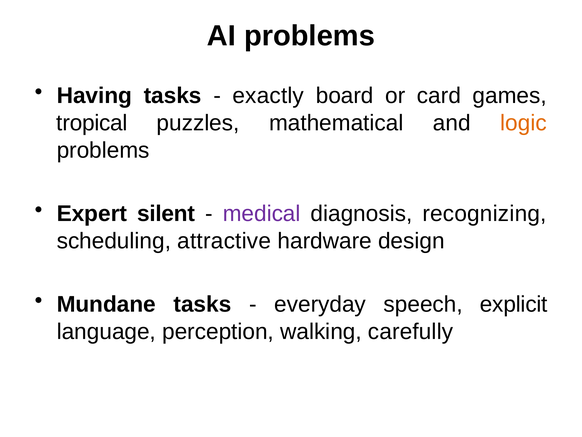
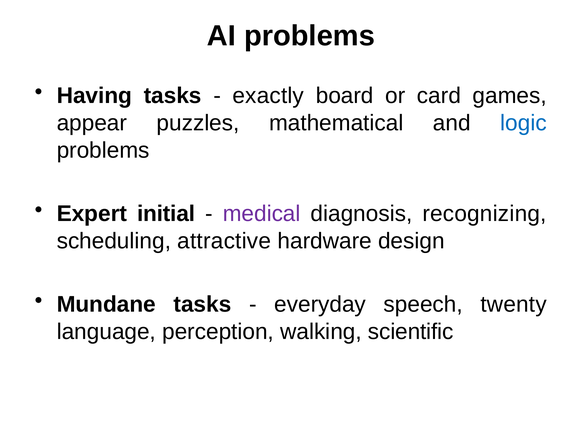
tropical: tropical -> appear (92, 123)
logic colour: orange -> blue (524, 123)
silent: silent -> initial (166, 213)
explicit: explicit -> twenty (514, 304)
carefully: carefully -> scientific (411, 331)
